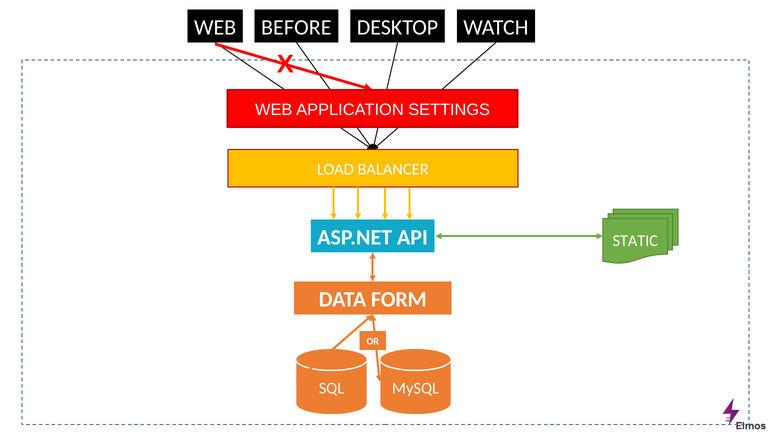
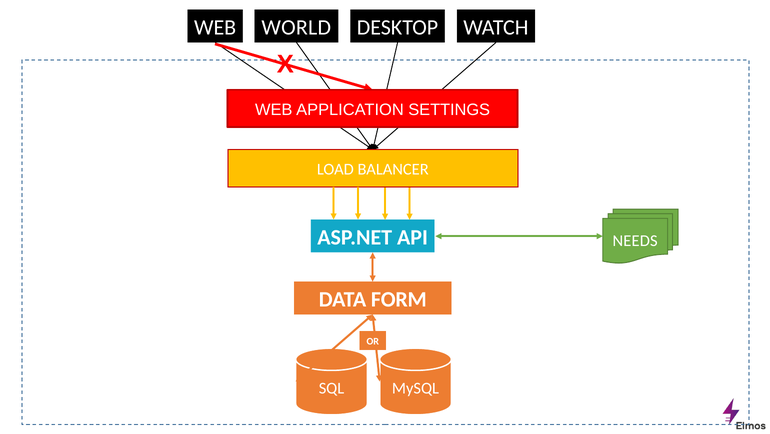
BEFORE: BEFORE -> WORLD (296, 28)
STATIC: STATIC -> NEEDS (635, 241)
